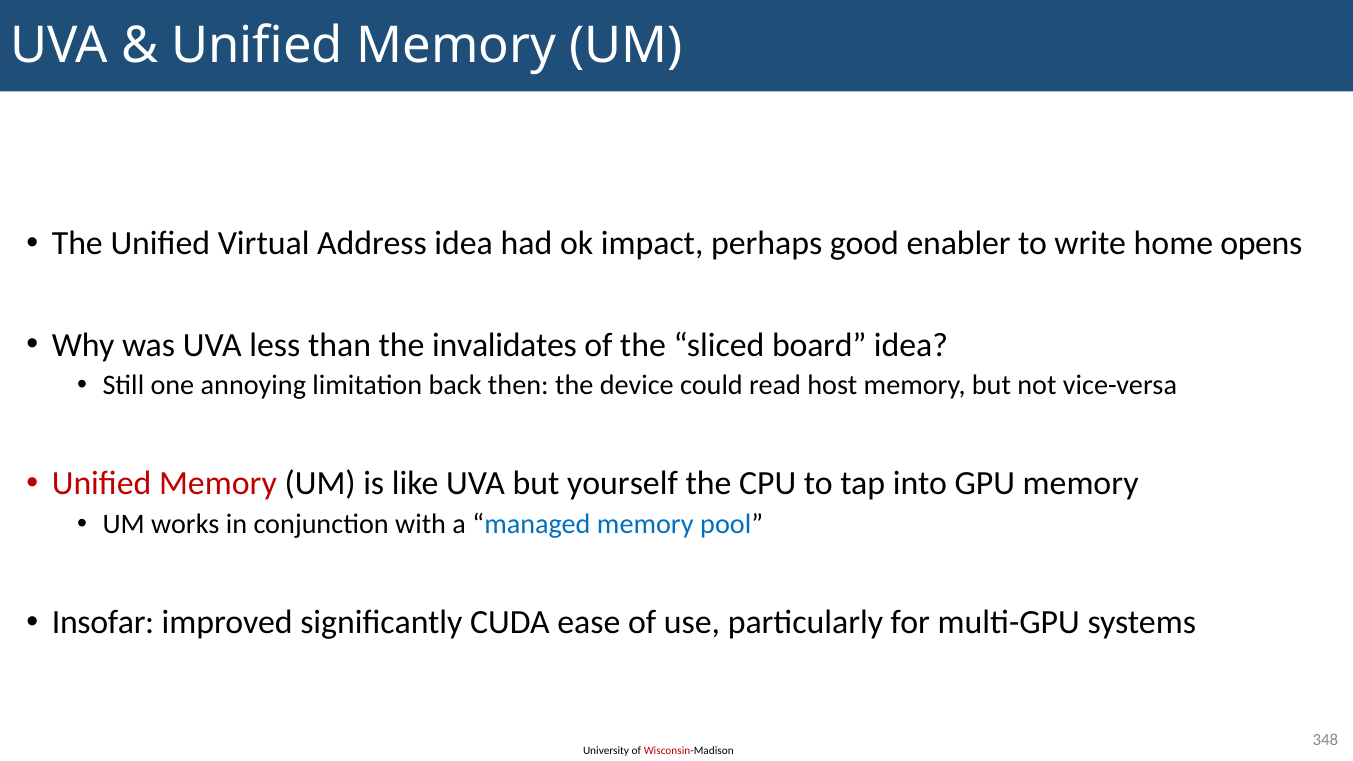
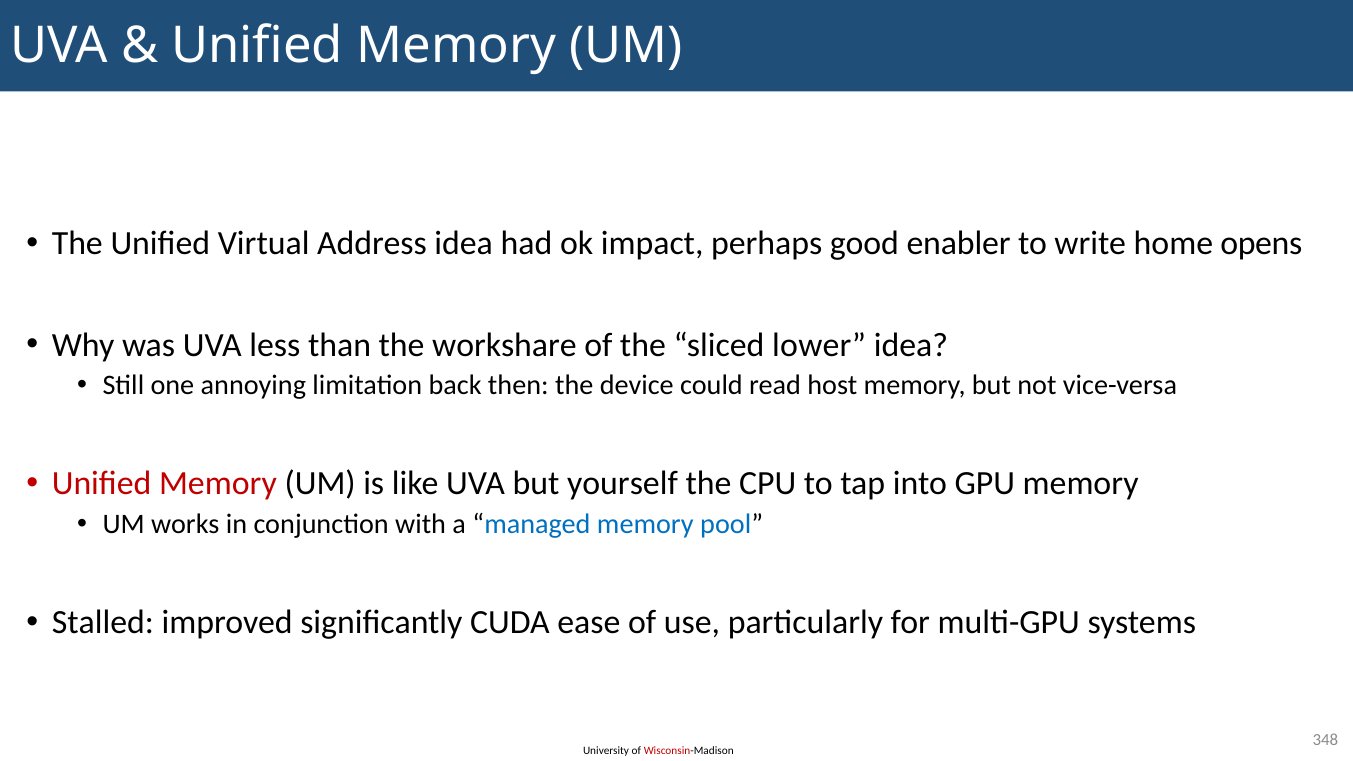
invalidates: invalidates -> workshare (504, 345)
board: board -> lower (819, 345)
Insofar: Insofar -> Stalled (103, 622)
